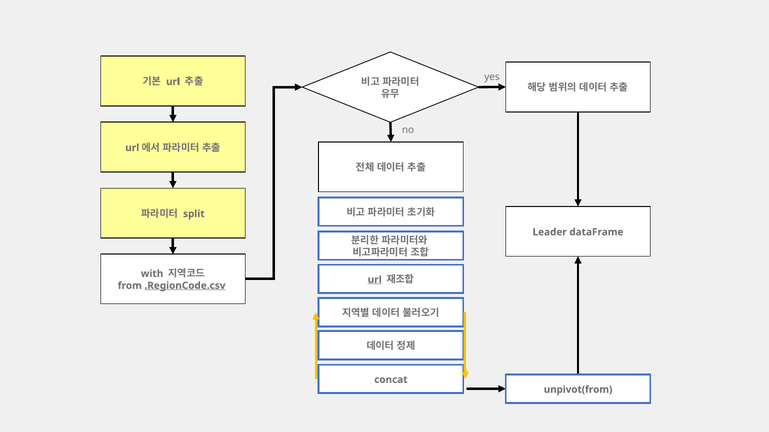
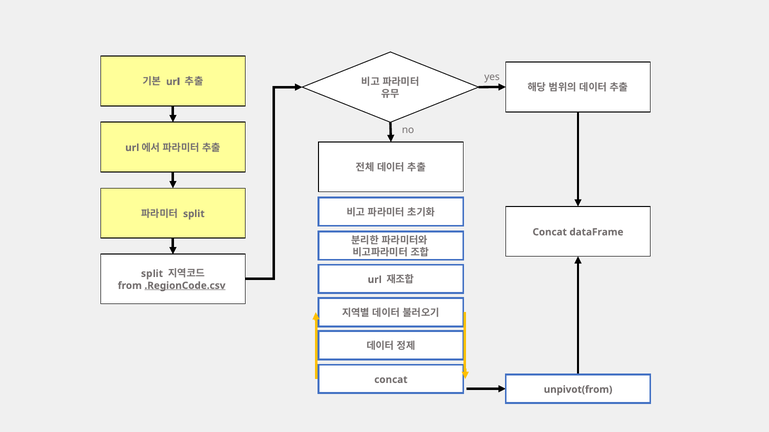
Leader: Leader -> Concat (550, 232)
with: with -> split (152, 274)
url underline: present -> none (375, 280)
